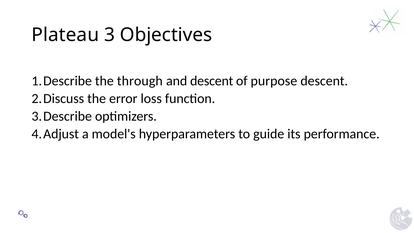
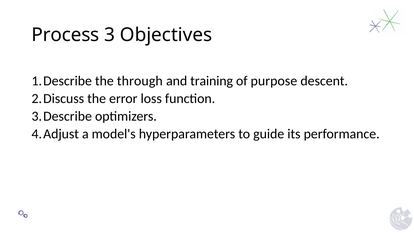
Plateau: Plateau -> Process (65, 35)
and descent: descent -> training (212, 81)
